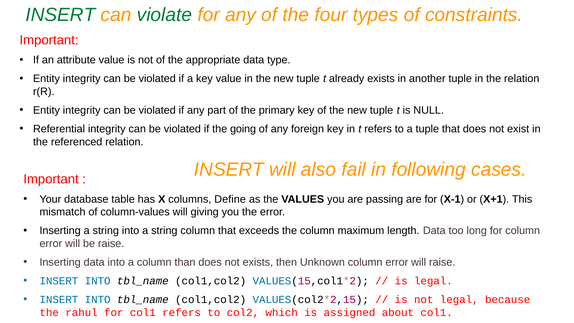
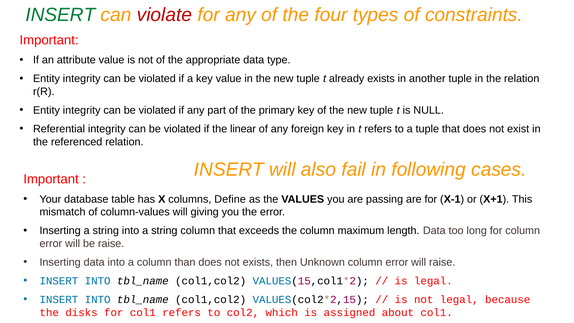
violate colour: green -> red (164, 15)
going: going -> linear (243, 129)
rahul: rahul -> disks (81, 312)
